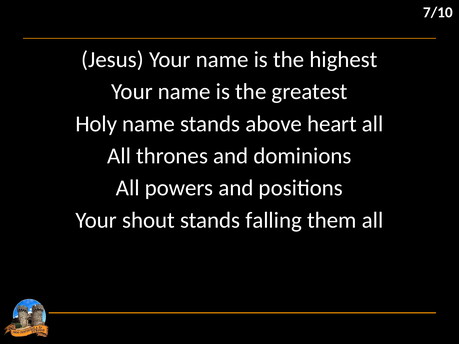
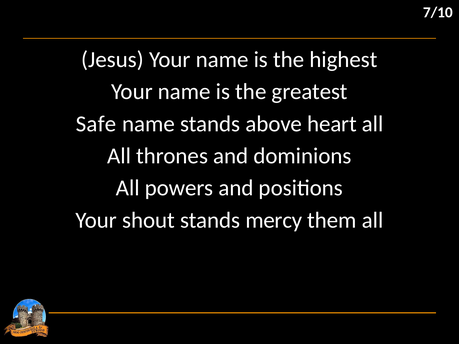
Holy: Holy -> Safe (96, 124)
falling: falling -> mercy (274, 220)
